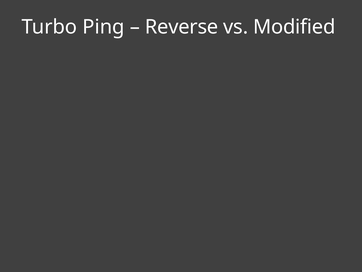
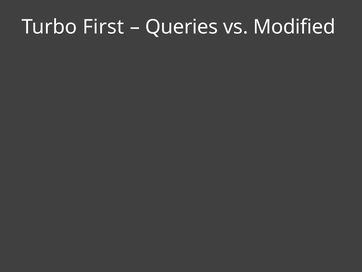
Ping: Ping -> First (103, 27)
Reverse: Reverse -> Queries (182, 27)
